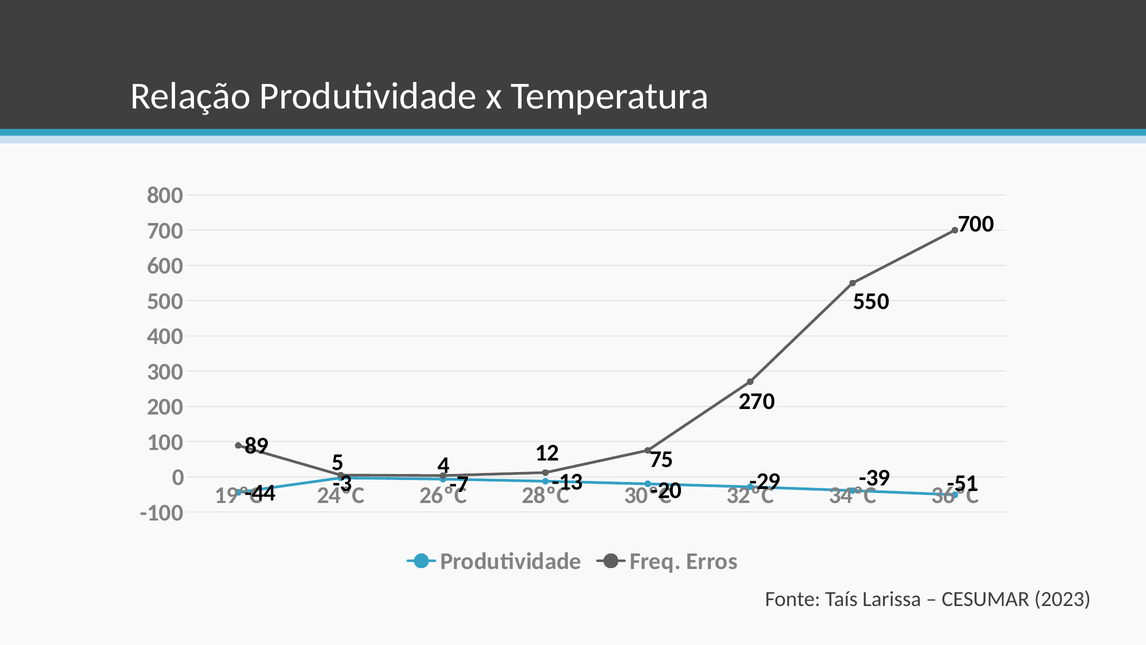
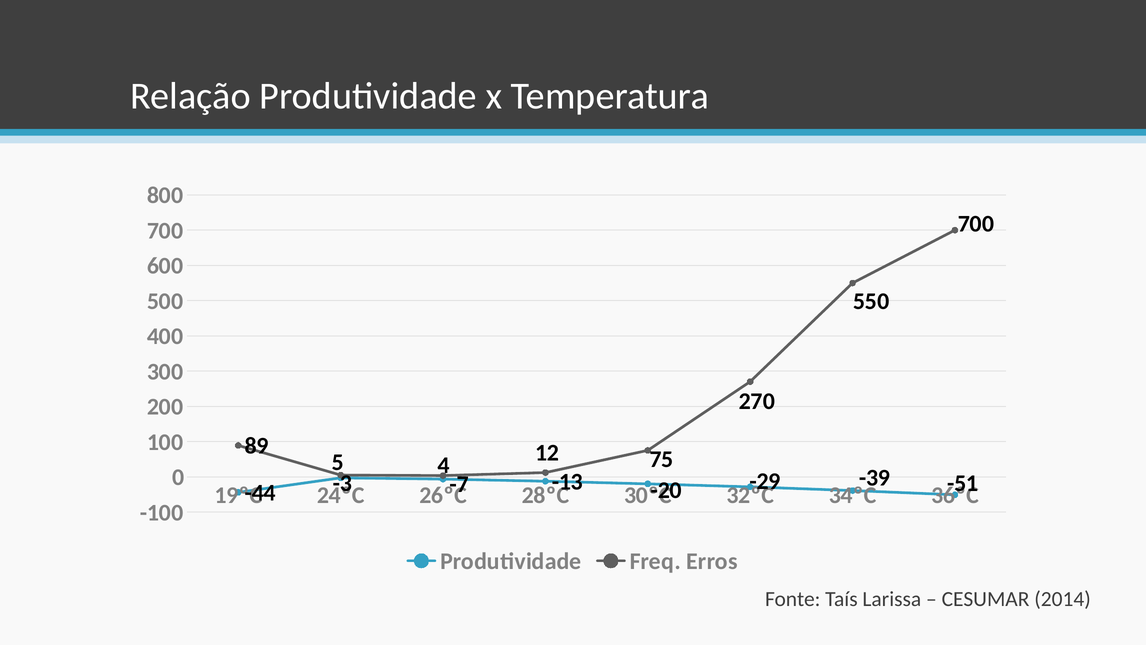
2023: 2023 -> 2014 (1063, 599)
